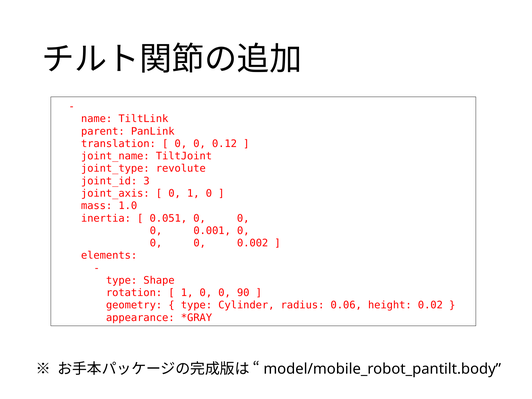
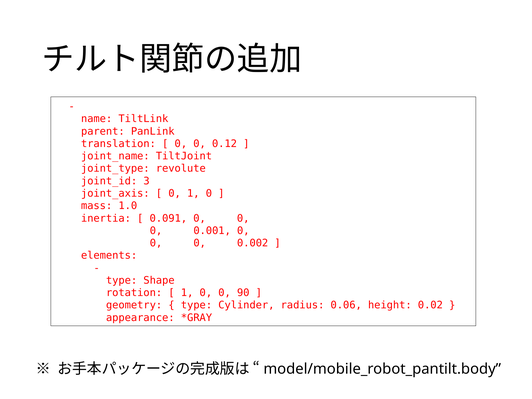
0.051: 0.051 -> 0.091 (168, 218)
